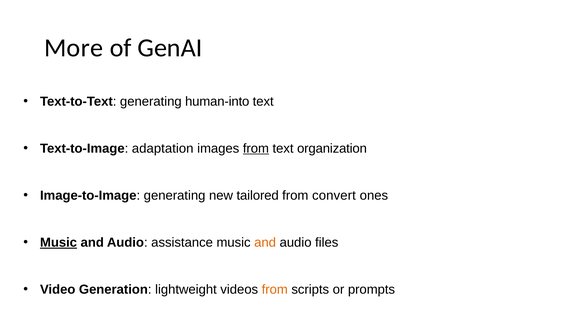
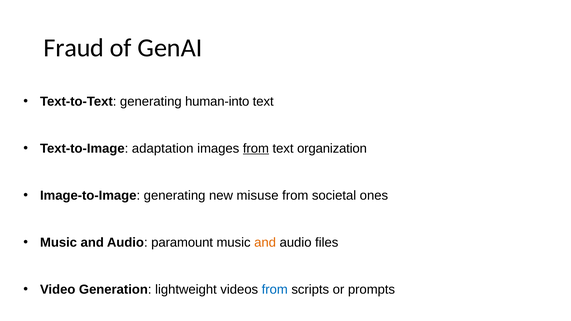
More: More -> Fraud (74, 48)
tailored: tailored -> misuse (258, 196)
convert: convert -> societal (334, 196)
Music underline: present -> none (59, 243)
assistance: assistance -> paramount (182, 243)
from colour: orange -> blue (275, 290)
